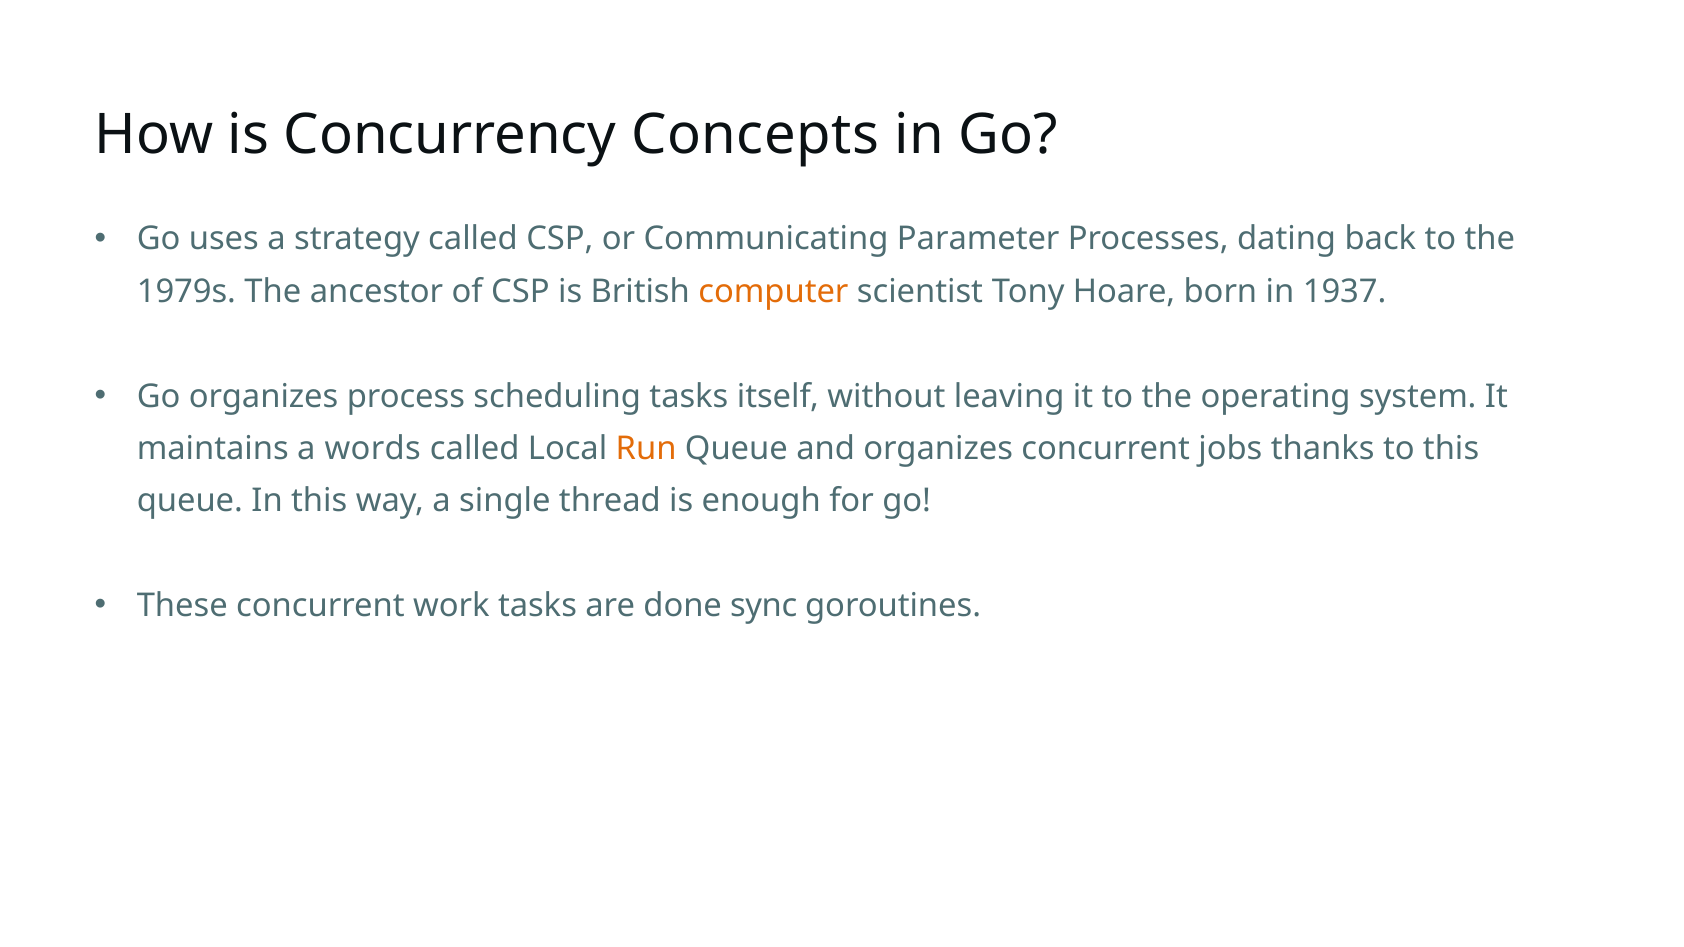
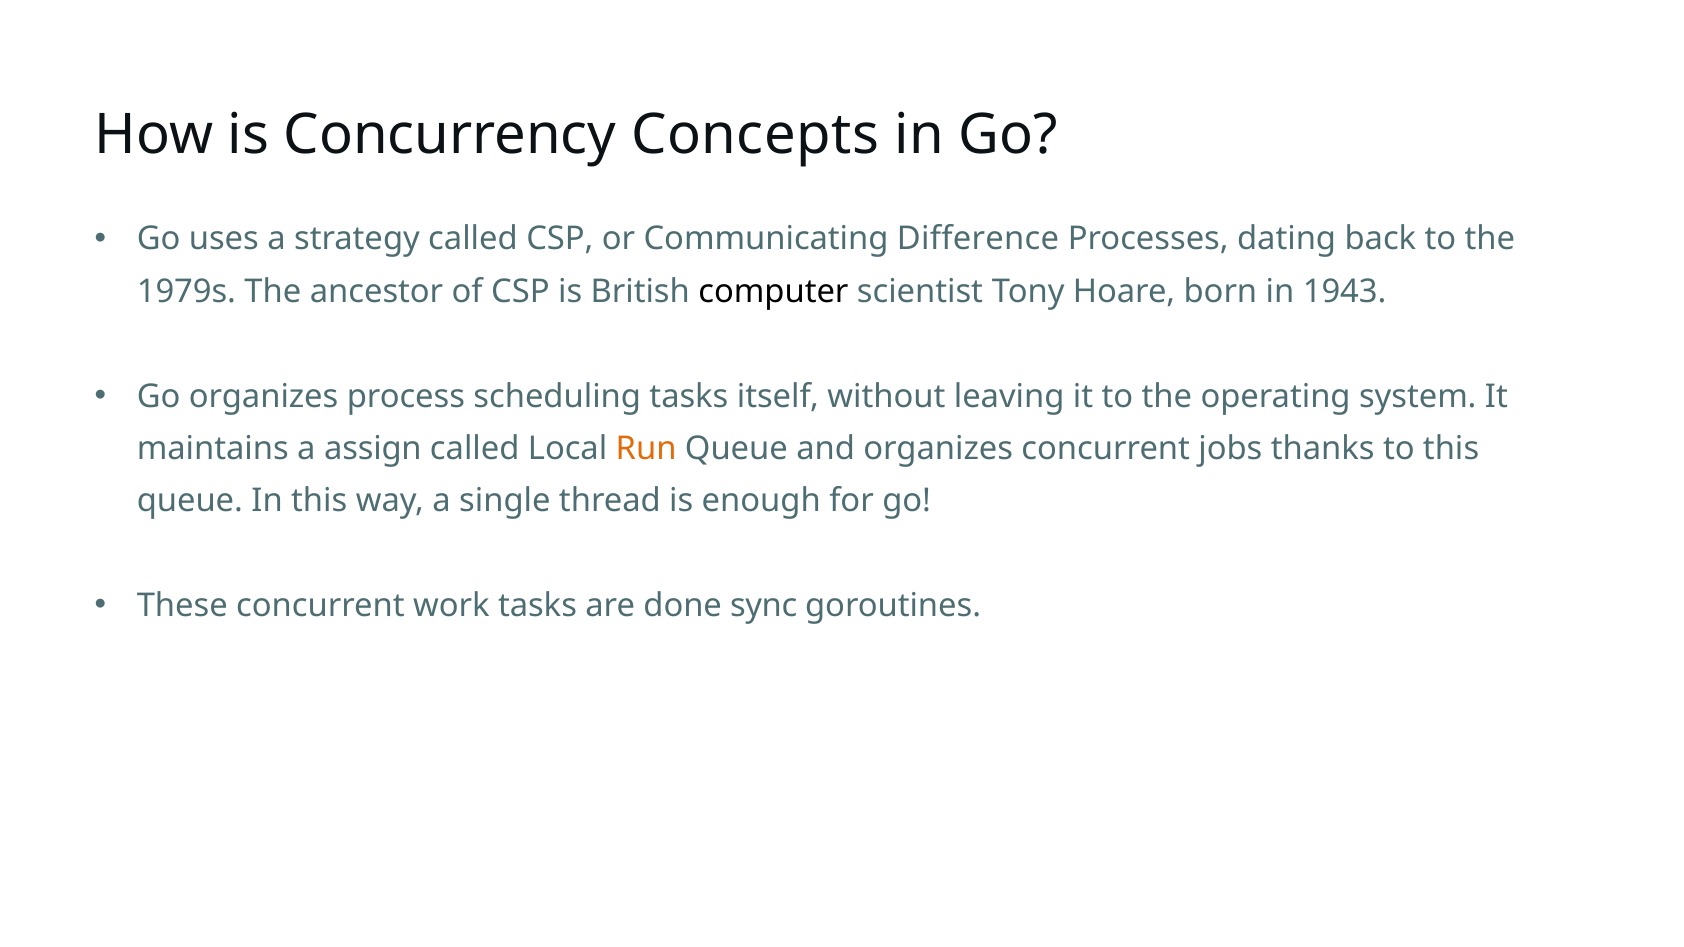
Parameter: Parameter -> Difference (978, 239)
computer colour: orange -> black (773, 292)
1937: 1937 -> 1943 (1345, 292)
words: words -> assign (373, 449)
